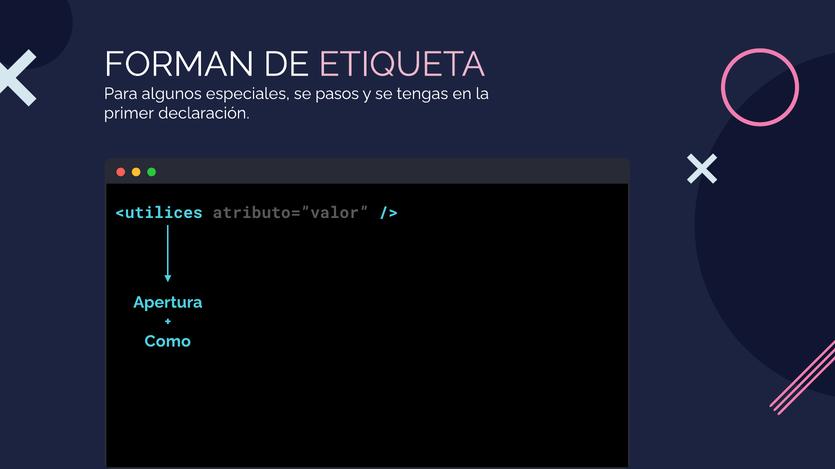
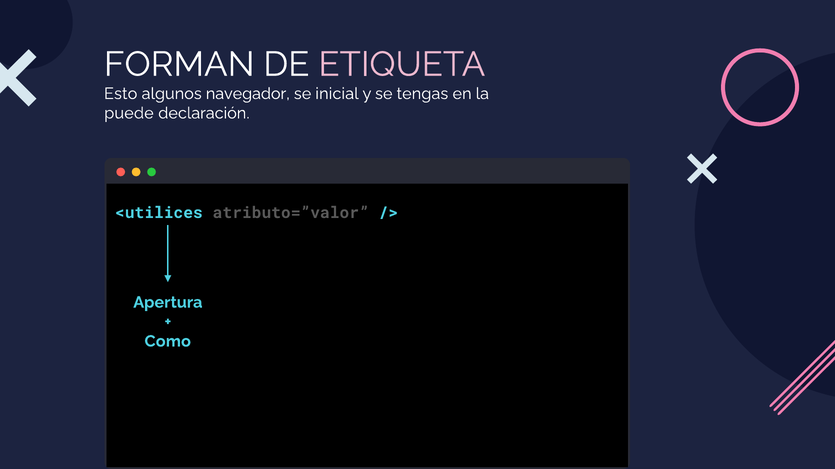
Para: Para -> Esto (121, 94)
especiales: especiales -> navegador (248, 94)
pasos: pasos -> inicial (337, 94)
primer: primer -> puede (129, 113)
